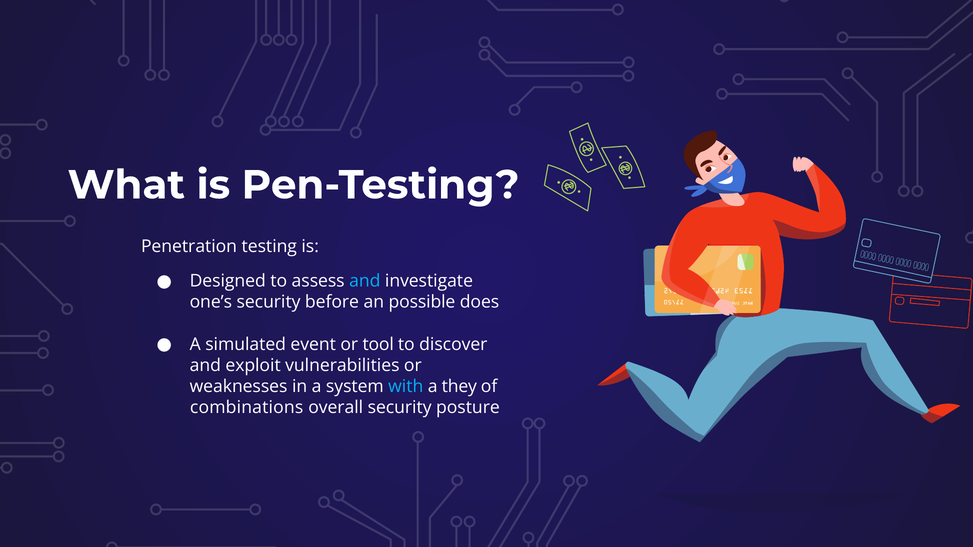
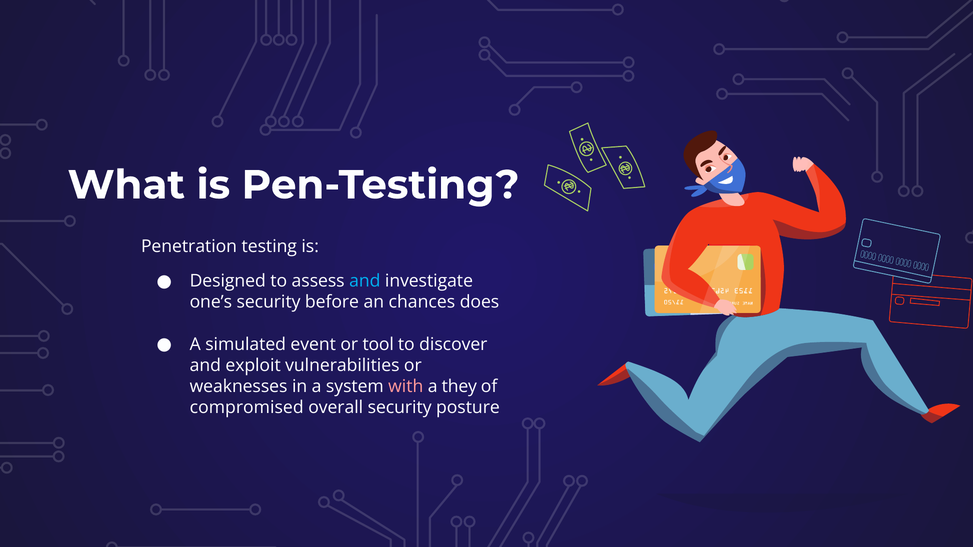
possible: possible -> chances (422, 302)
with colour: light blue -> pink (406, 387)
combinations: combinations -> compromised (247, 408)
